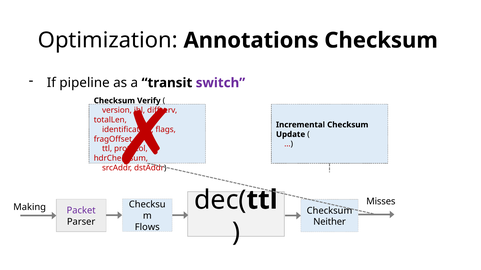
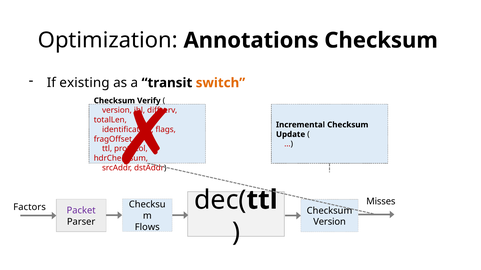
pipeline: pipeline -> existing (84, 83)
switch colour: purple -> orange (220, 83)
Making: Making -> Factors (30, 207)
Neither: Neither -> Version (330, 222)
